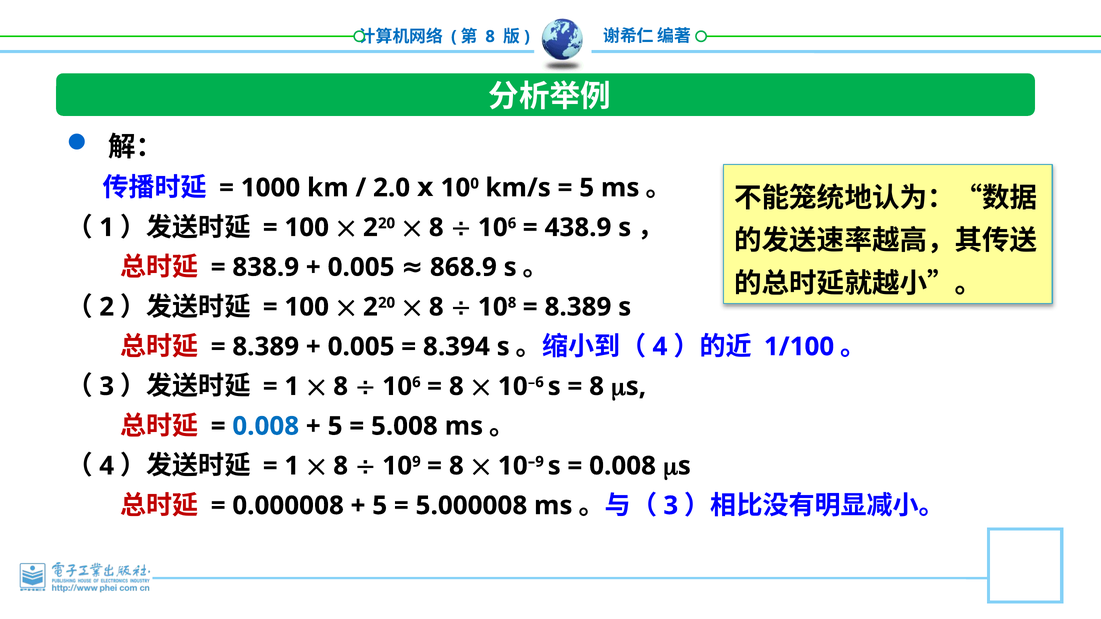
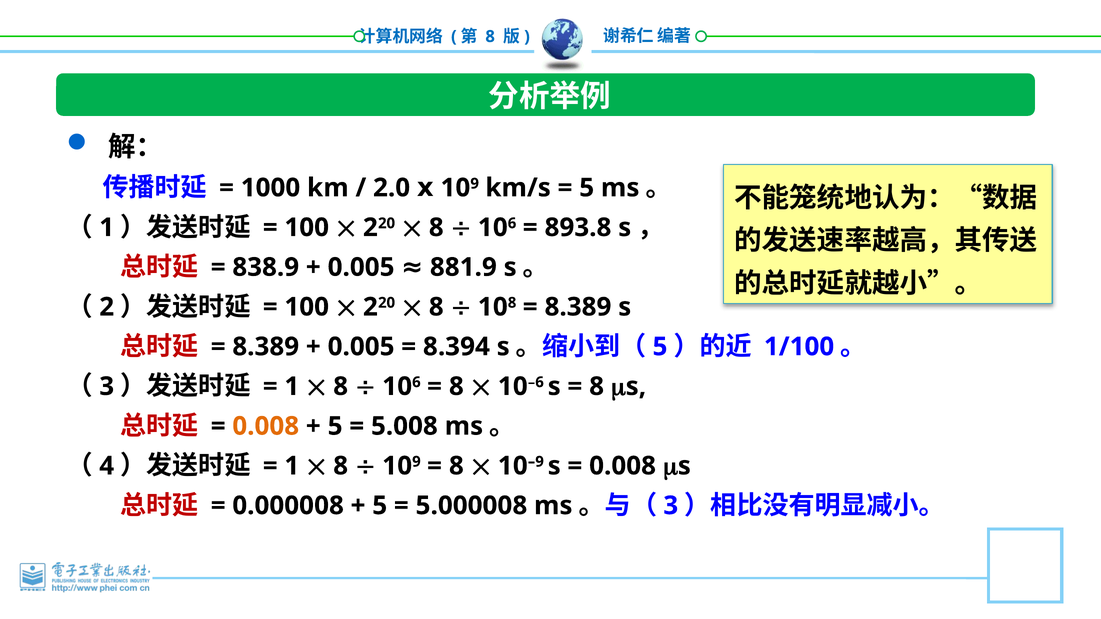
0: 0 -> 9 (475, 184)
438.9: 438.9 -> 893.8 (578, 228)
868.9: 868.9 -> 881.9 (463, 267)
4: 4 -> 5 (660, 347)
0.008 colour: blue -> orange (266, 426)
